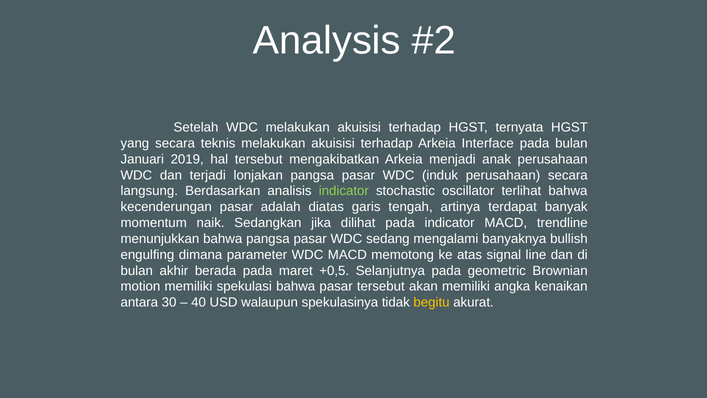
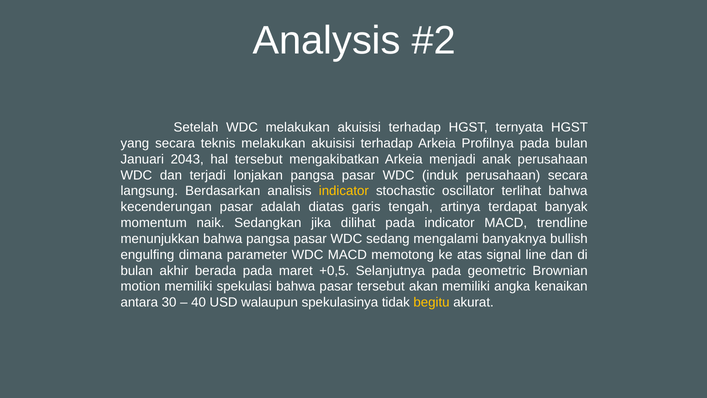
Interface: Interface -> Profilnya (488, 143)
2019: 2019 -> 2043 (187, 159)
indicator colour: light green -> yellow (344, 191)
